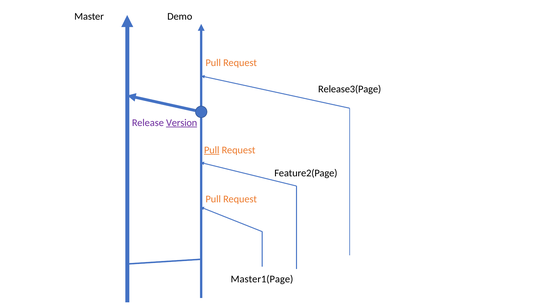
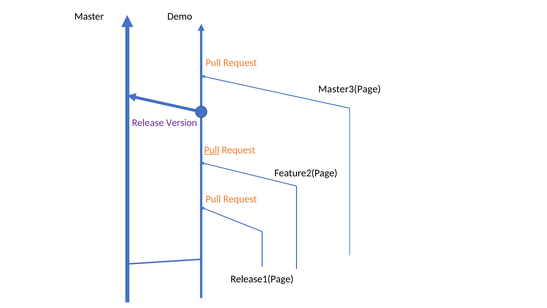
Release3(Page: Release3(Page -> Master3(Page (350, 89)
Version underline: present -> none (182, 122)
Master1(Page: Master1(Page -> Release1(Page (262, 279)
